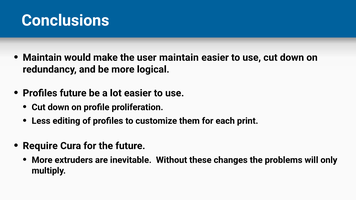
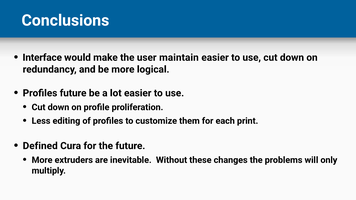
Maintain: Maintain -> Interface (42, 58)
Require: Require -> Defined (40, 146)
